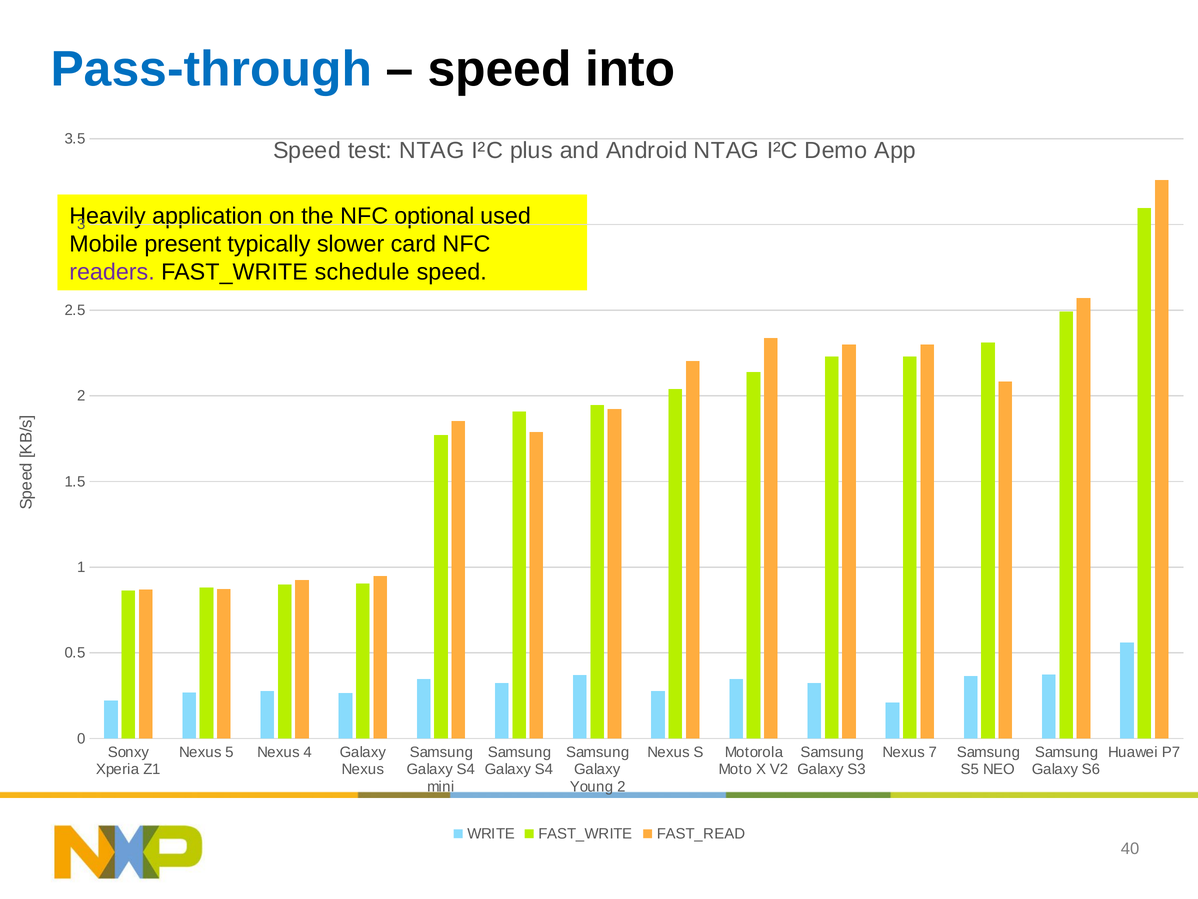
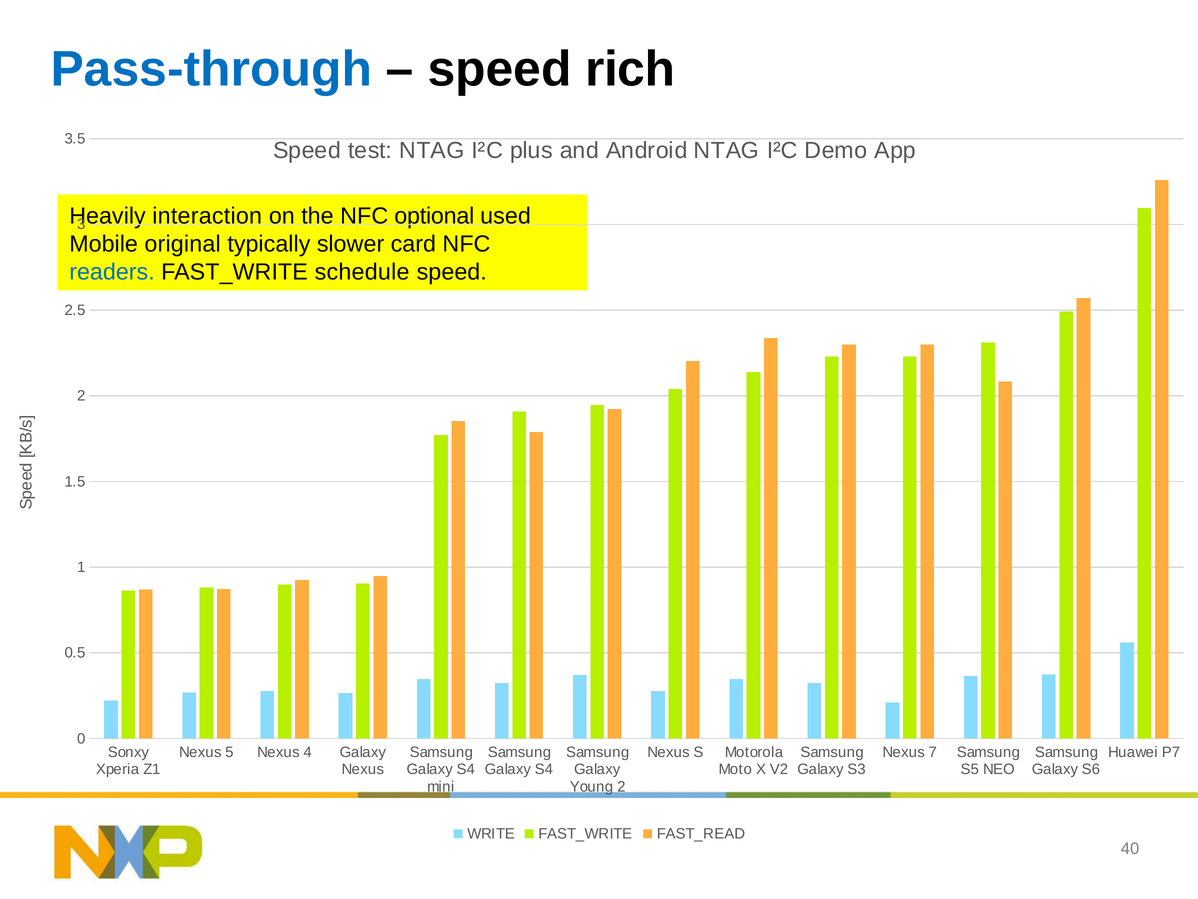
into: into -> rich (630, 69)
application: application -> interaction (207, 216)
present: present -> original (183, 244)
readers colour: purple -> blue (112, 272)
